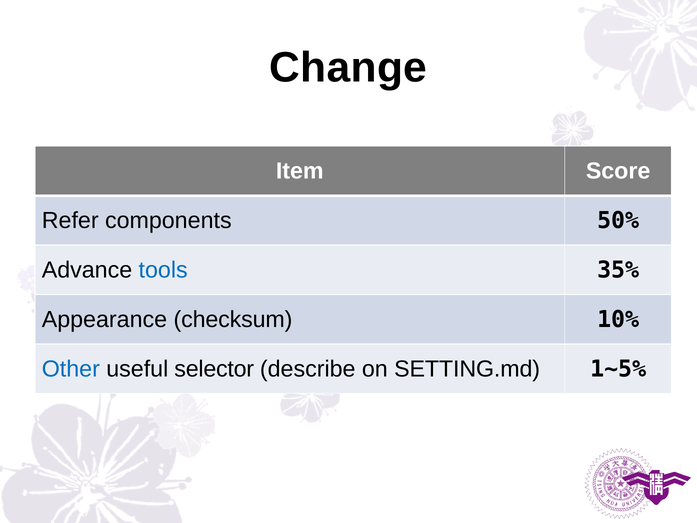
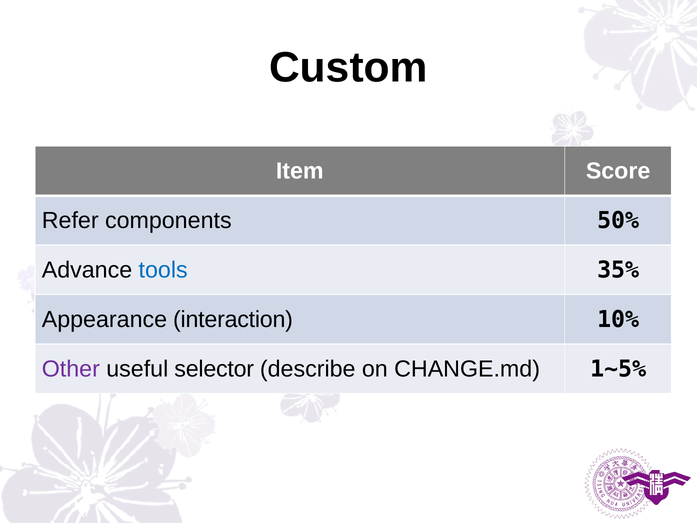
Change: Change -> Custom (348, 67)
checksum: checksum -> interaction (233, 319)
Other colour: blue -> purple (71, 369)
SETTING.md: SETTING.md -> CHANGE.md (467, 369)
